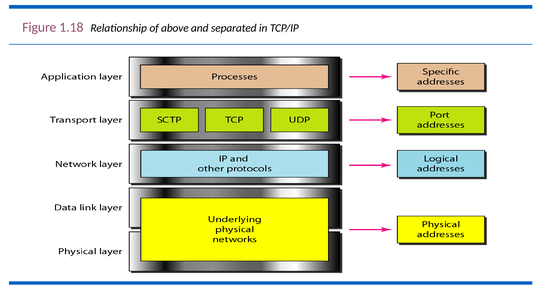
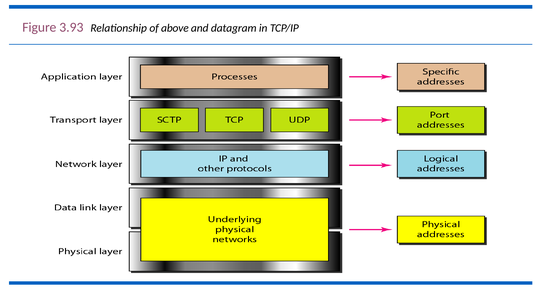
1.18: 1.18 -> 3.93 (71, 27)
separated: separated -> datagram (234, 28)
